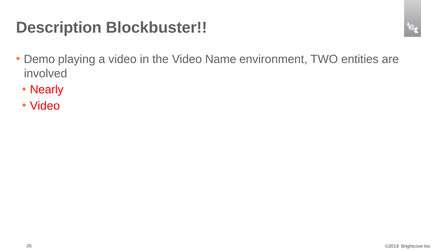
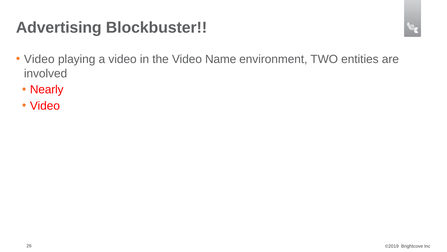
Description: Description -> Advertising (59, 28)
Demo: Demo -> Video (39, 59)
